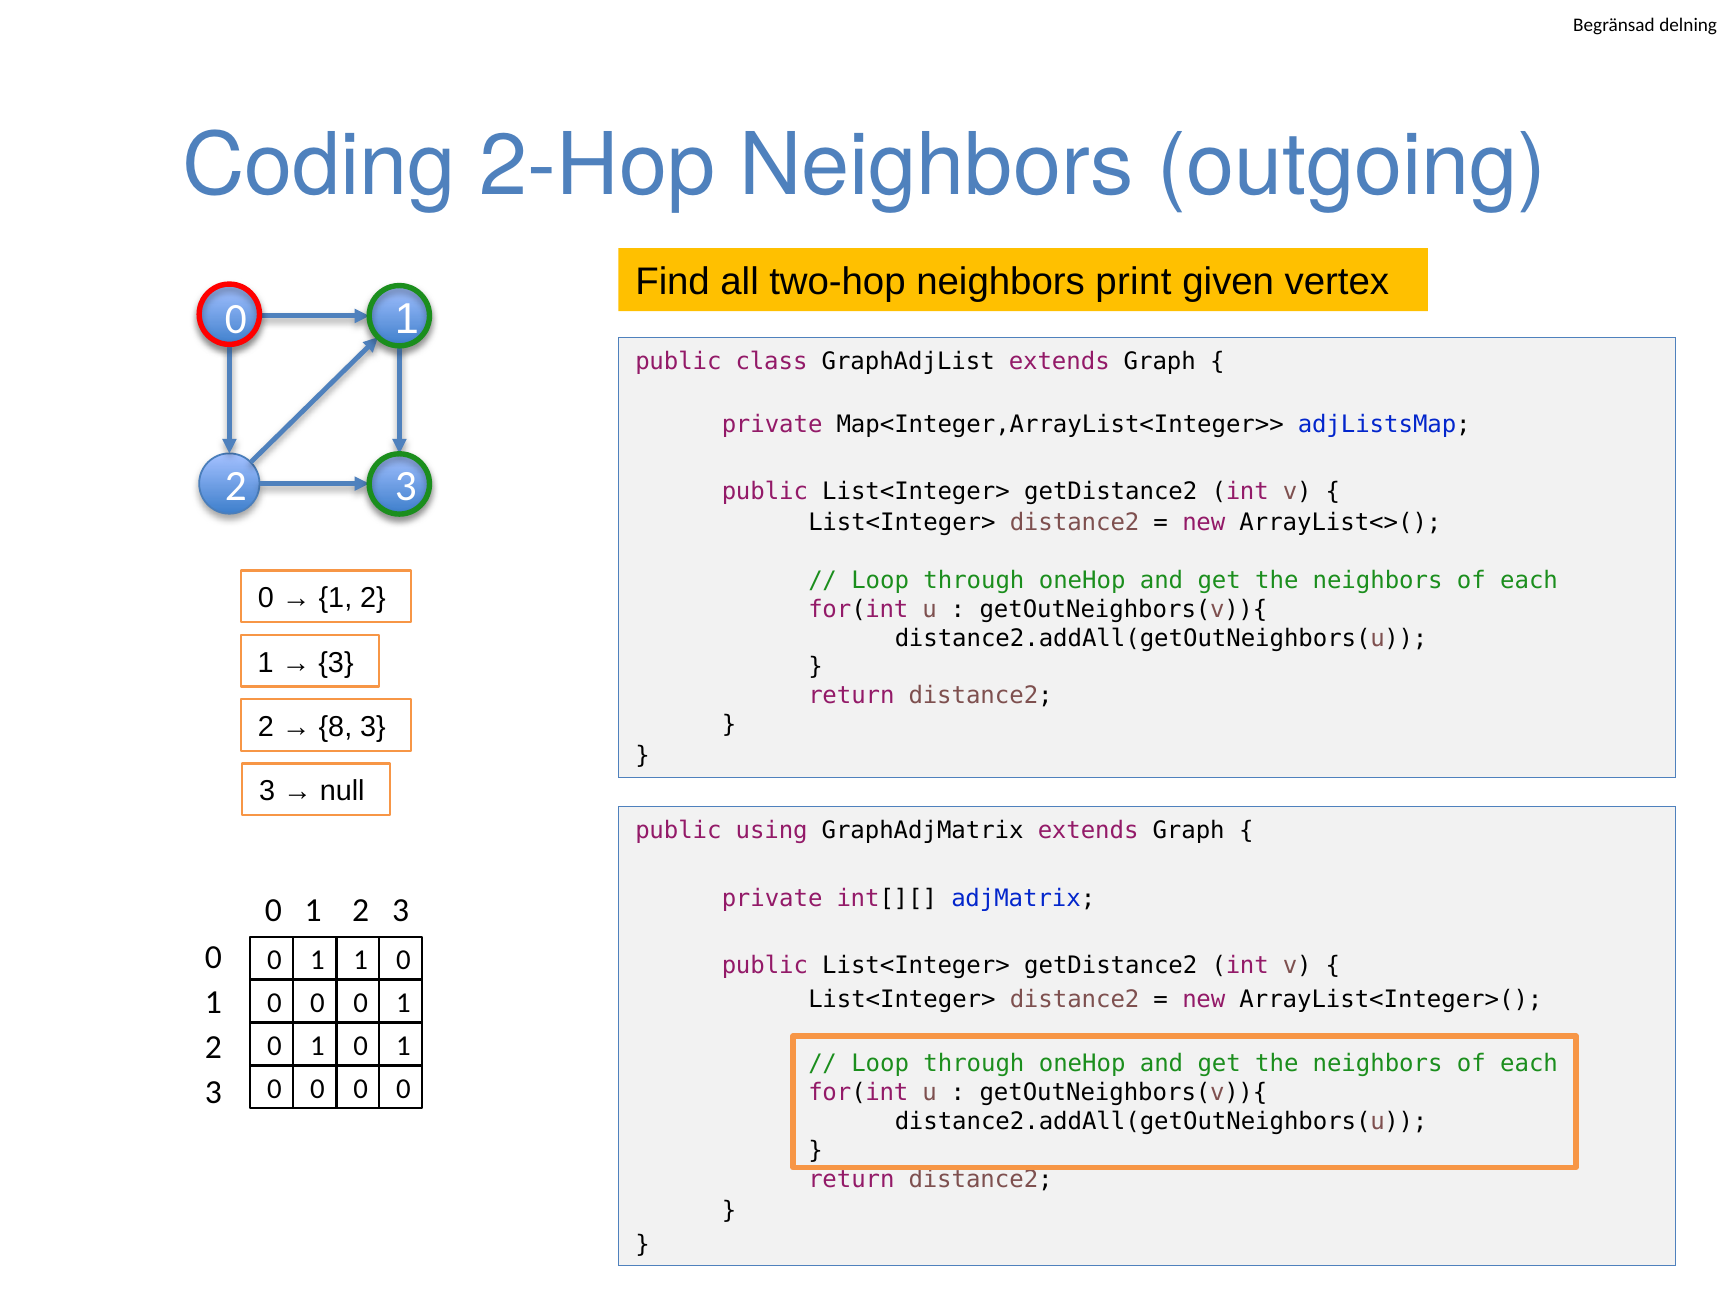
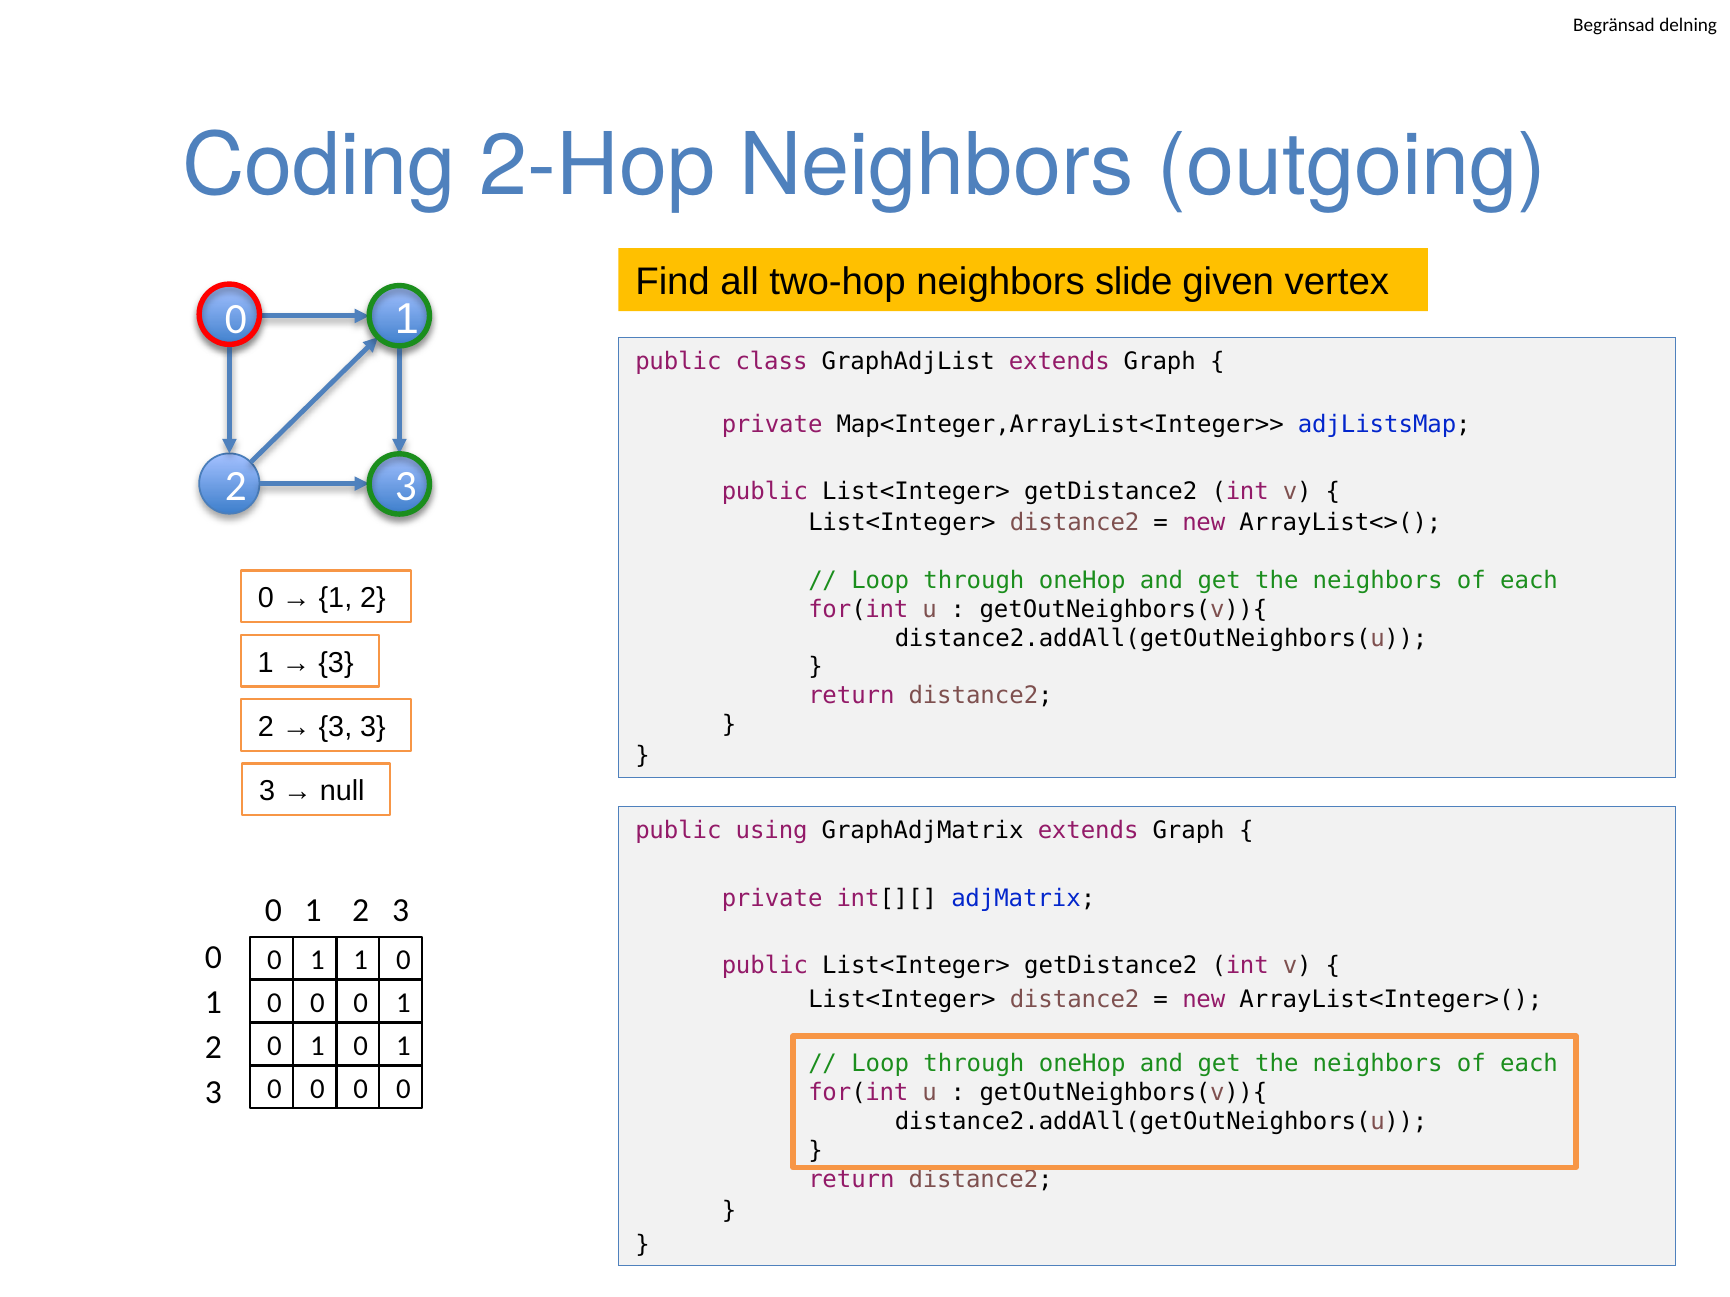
print: print -> slide (1134, 282)
8: 8 -> 3 (335, 727)
